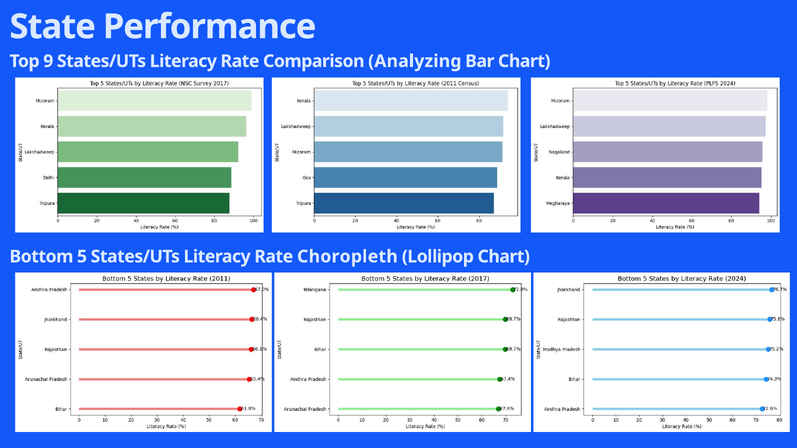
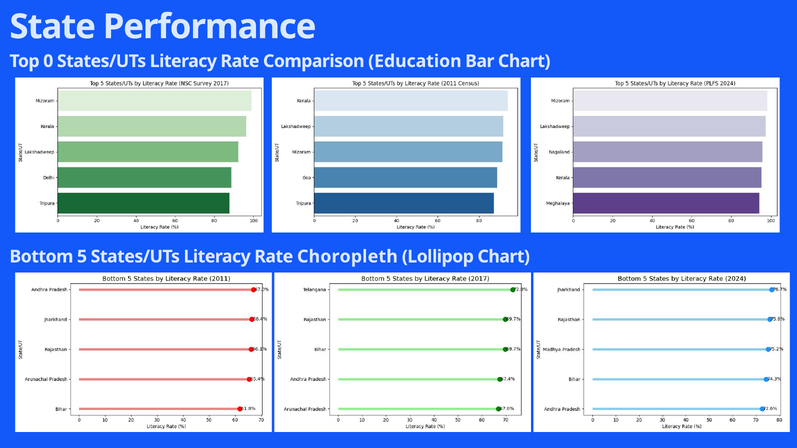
9: 9 -> 0 (48, 61)
Analyzing: Analyzing -> Education (415, 61)
